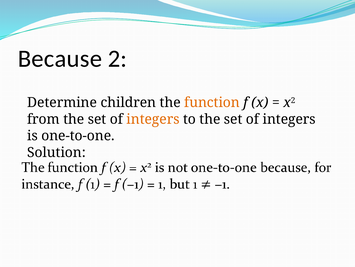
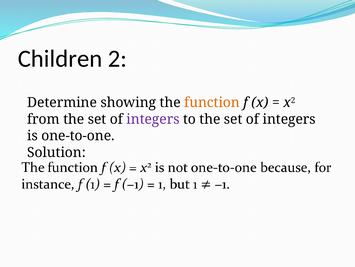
Because: Because -> Children (60, 59)
children: children -> showing (128, 102)
integers colour: orange -> purple (153, 119)
